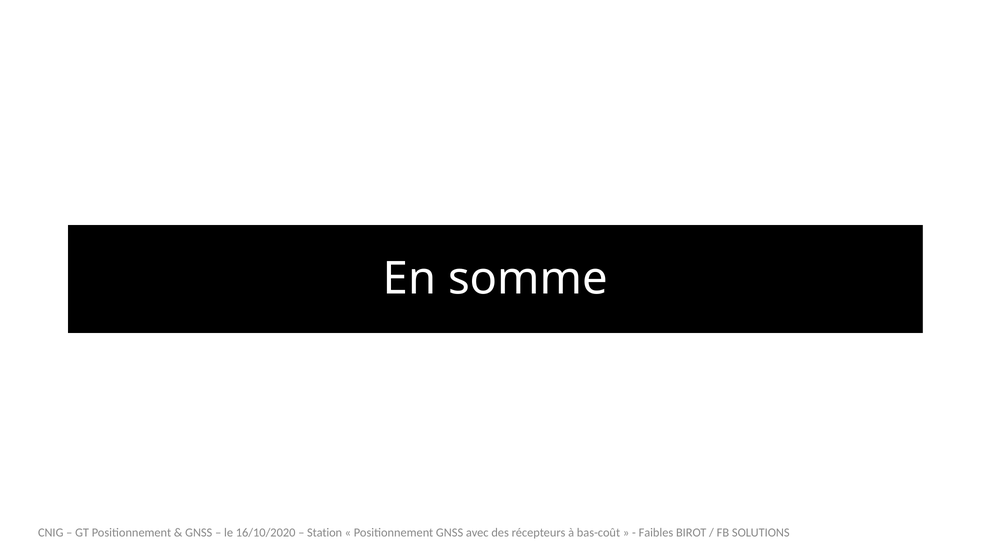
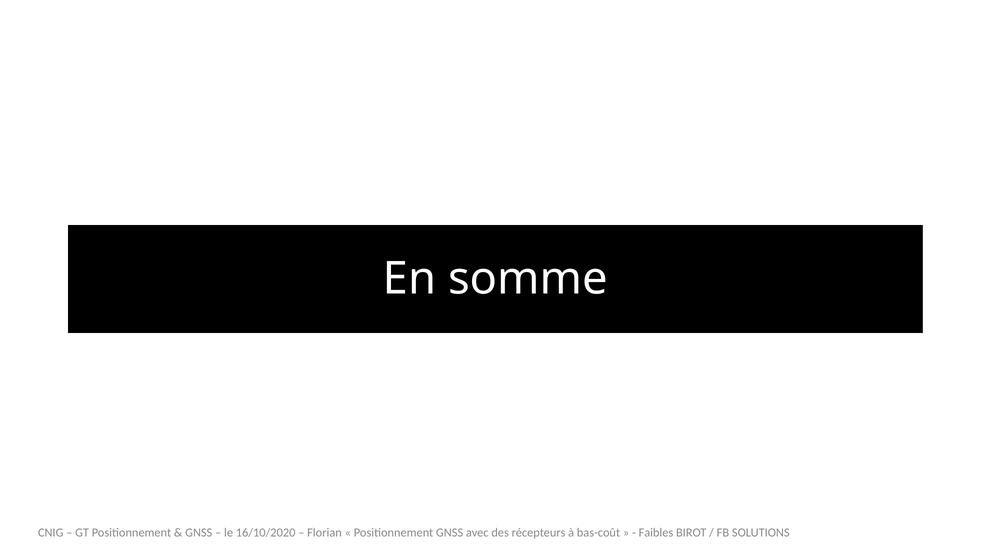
Station: Station -> Florian (325, 532)
